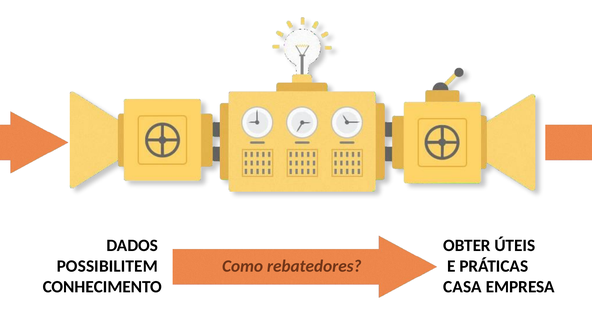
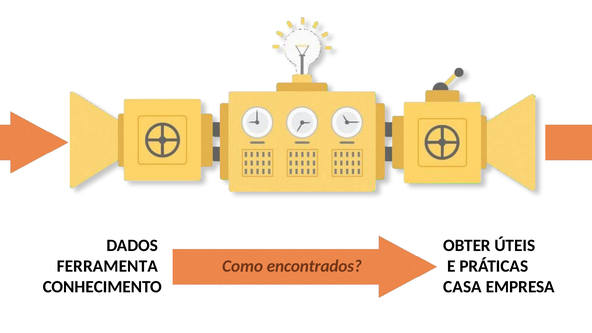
POSSIBILITEM: POSSIBILITEM -> FERRAMENTA (107, 266)
rebatedores: rebatedores -> encontrados (314, 266)
